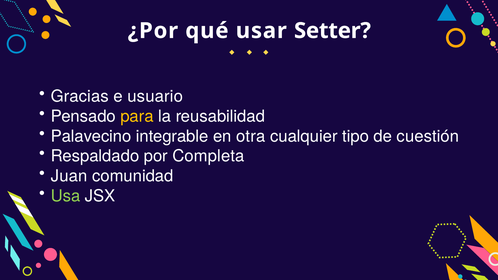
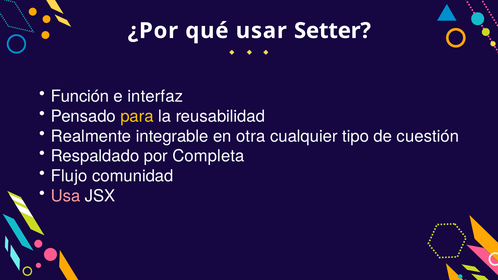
Gracias: Gracias -> Función (80, 96)
usuario: usuario -> interfaz (155, 96)
Palavecino: Palavecino -> Realmente (91, 136)
Juan: Juan -> Flujo (69, 176)
Usa colour: light green -> pink (66, 196)
